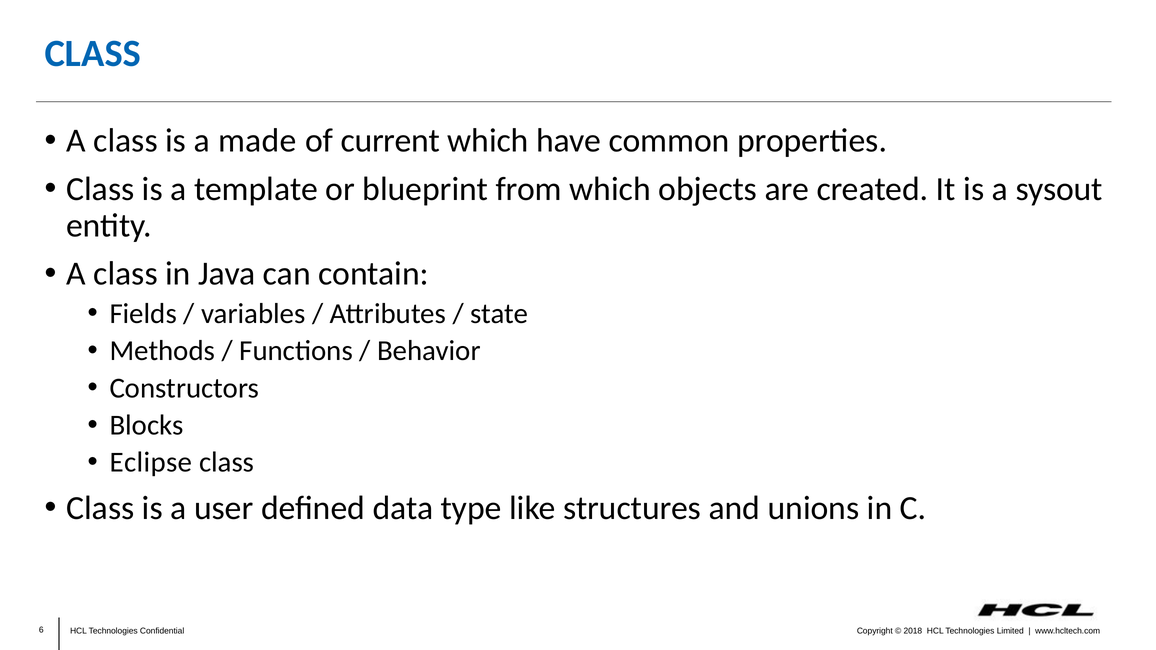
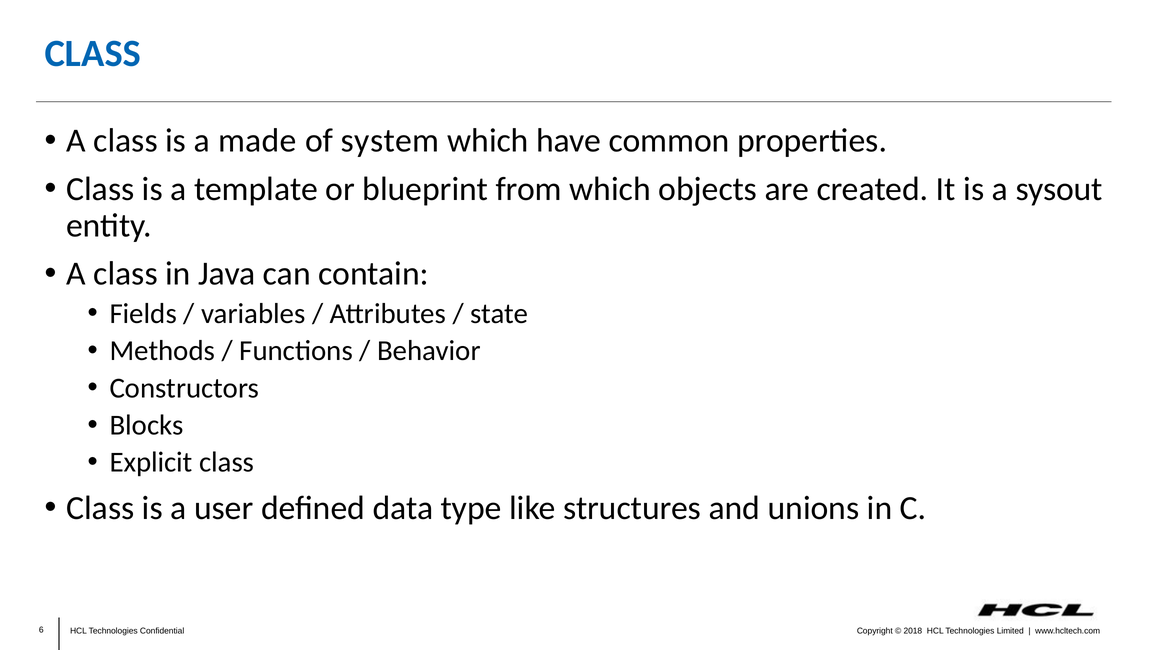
current: current -> system (390, 141)
Eclipse: Eclipse -> Explicit (151, 463)
